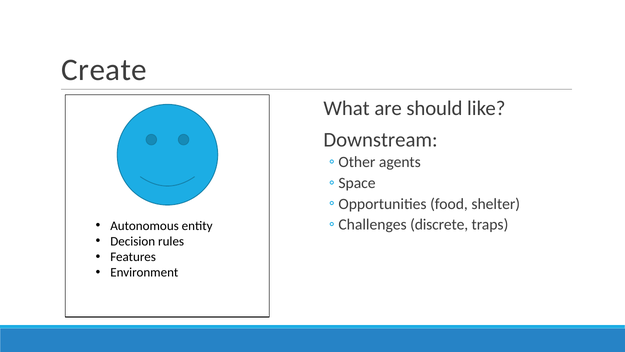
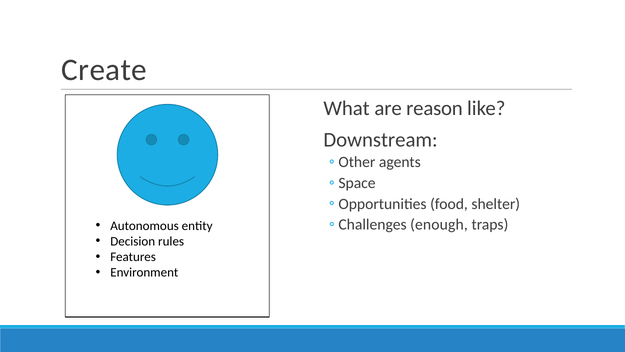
should: should -> reason (435, 108)
discrete: discrete -> enough (439, 224)
